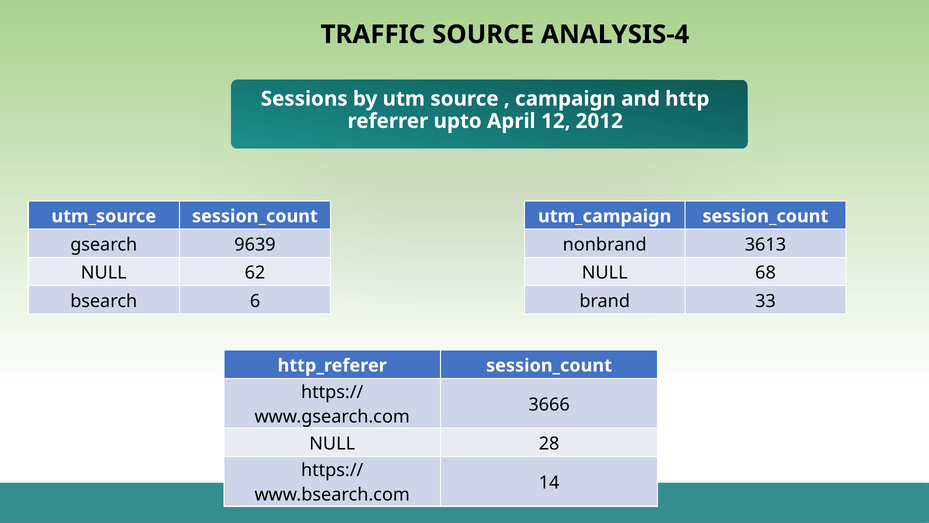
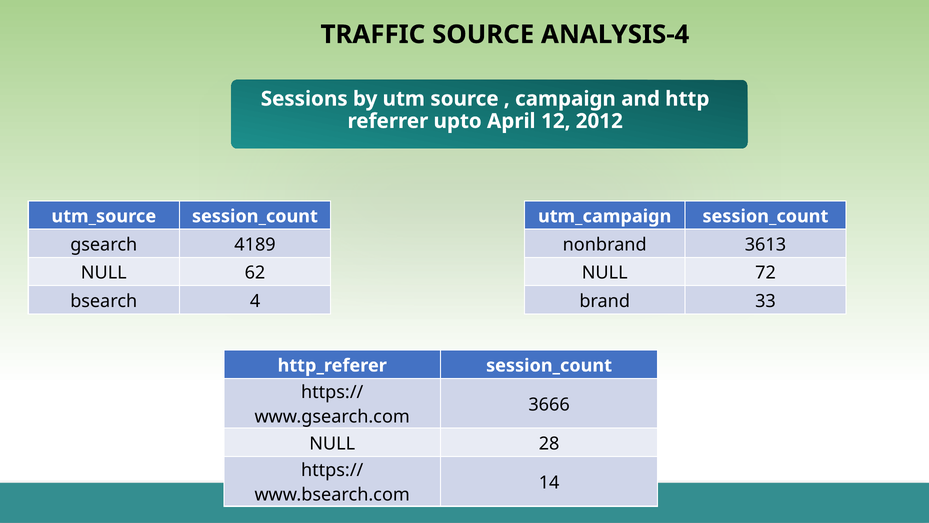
9639: 9639 -> 4189 (255, 244)
68: 68 -> 72 (766, 273)
6: 6 -> 4 (255, 301)
